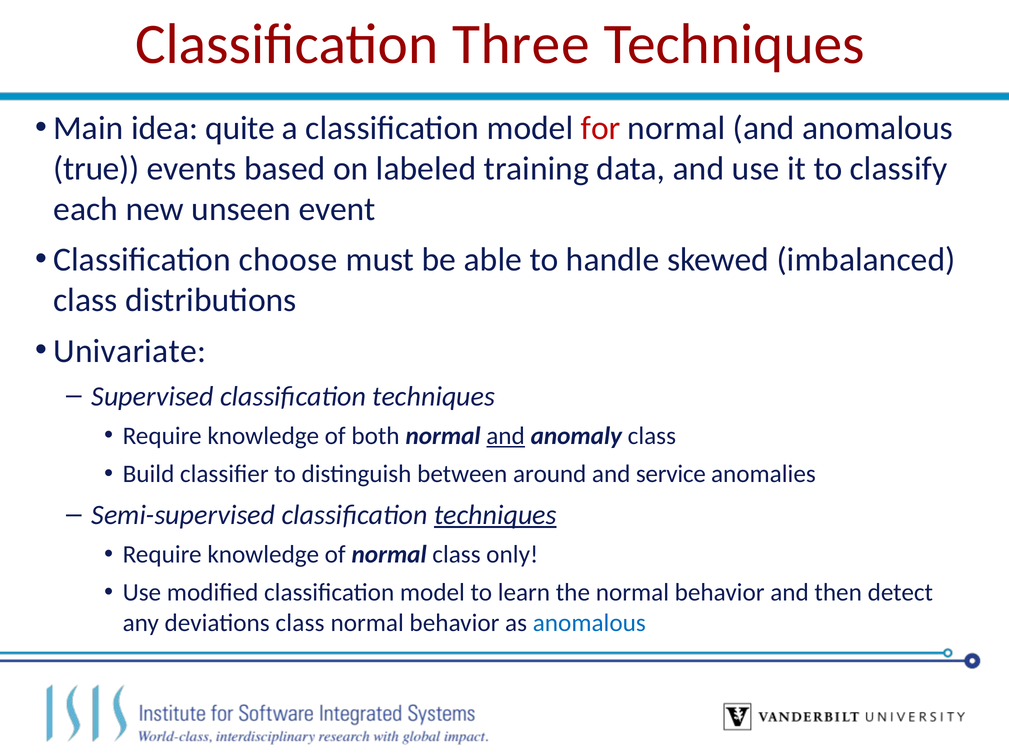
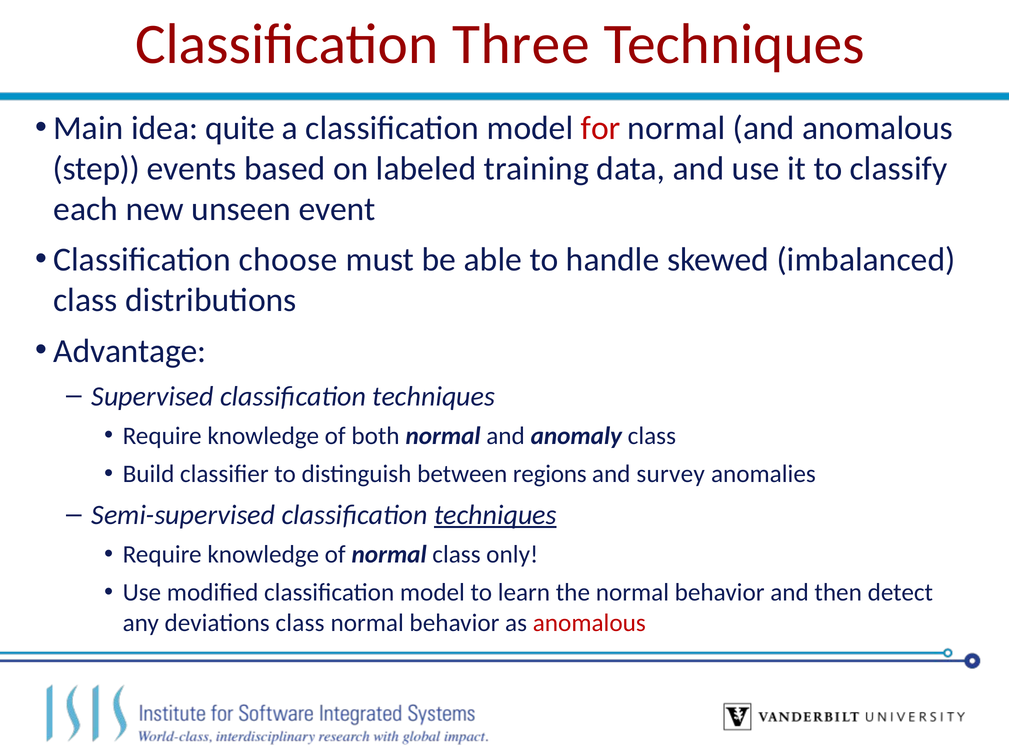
true: true -> step (96, 169)
Univariate: Univariate -> Advantage (130, 351)
and underline: present -> none (506, 436)
around: around -> regions (550, 475)
service: service -> survey (671, 475)
anomalous colour: blue -> red (589, 624)
